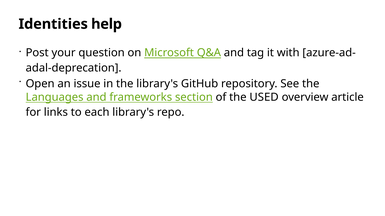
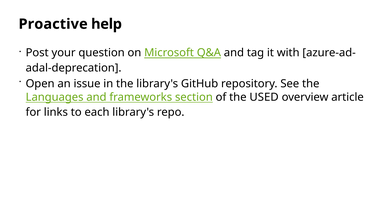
Identities: Identities -> Proactive (53, 24)
